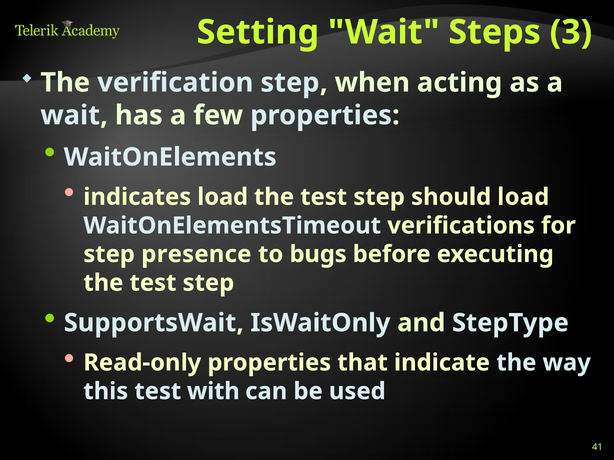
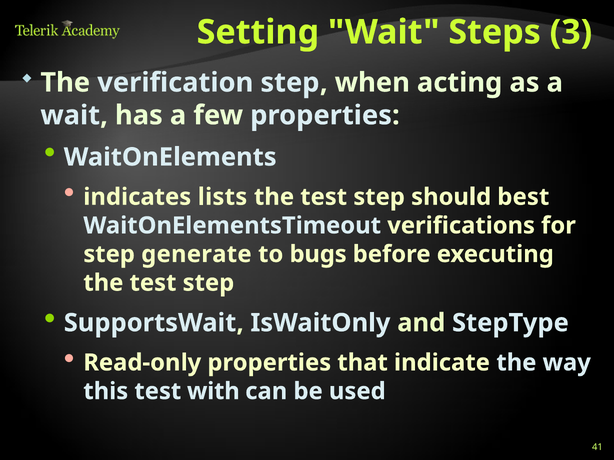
indicates load: load -> lists (222, 197)
should load: load -> best (523, 197)
presence: presence -> generate (196, 254)
